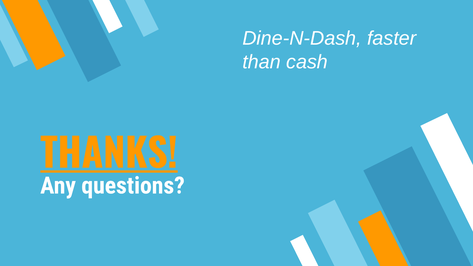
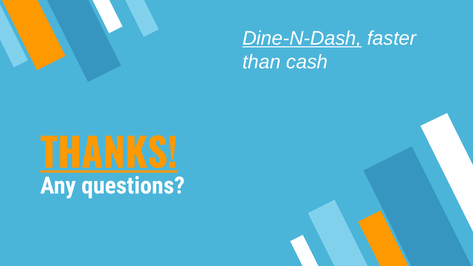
Dine-N-Dash underline: none -> present (302, 38)
